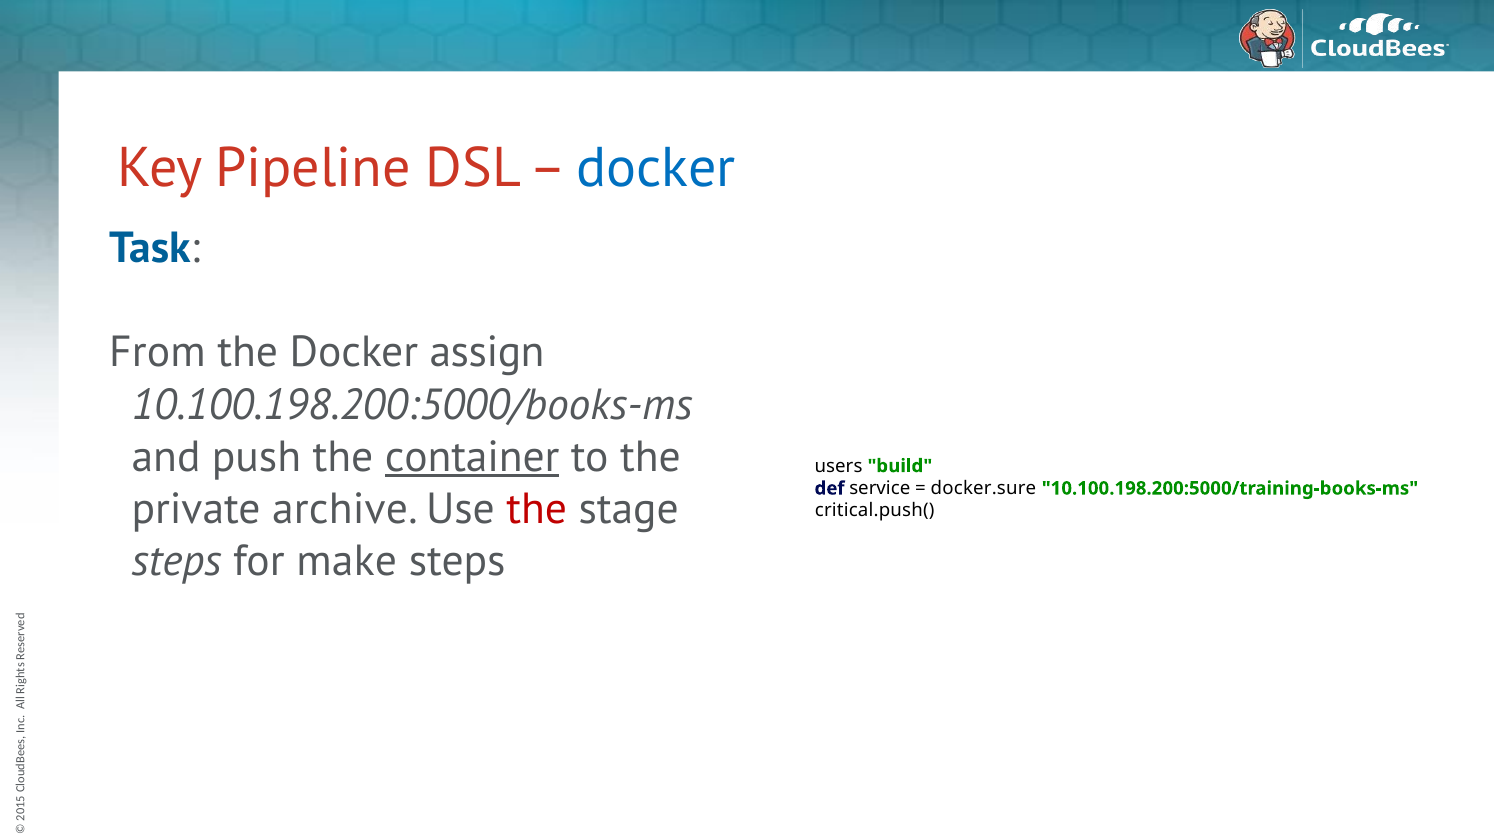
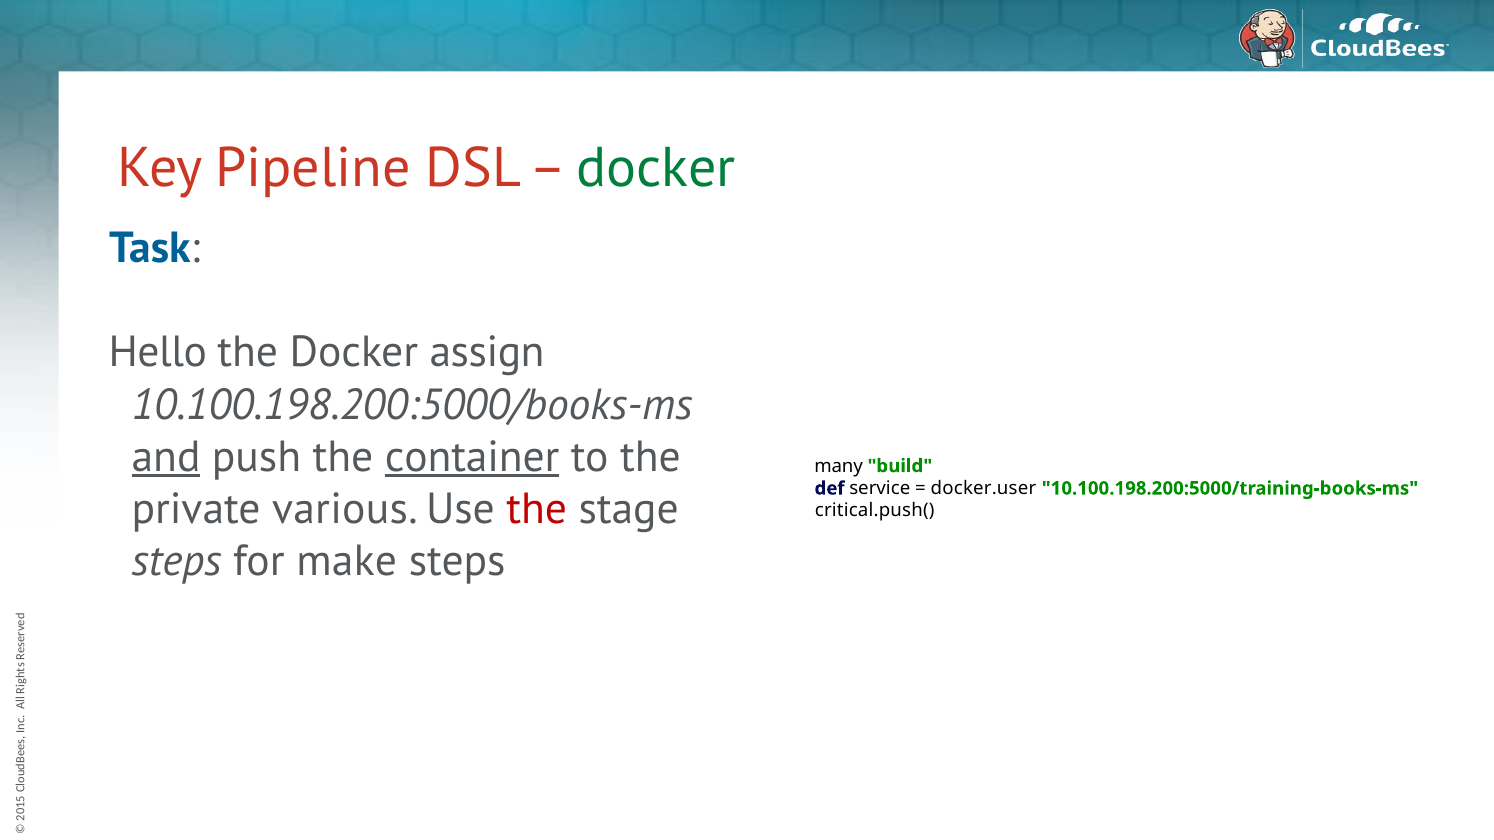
docker colour: blue -> green (656, 168)
From: From -> Hello (158, 353)
and underline: none -> present (166, 457)
users: users -> many (839, 466)
docker.sure: docker.sure -> docker.user (983, 489)
archive: archive -> various (345, 509)
